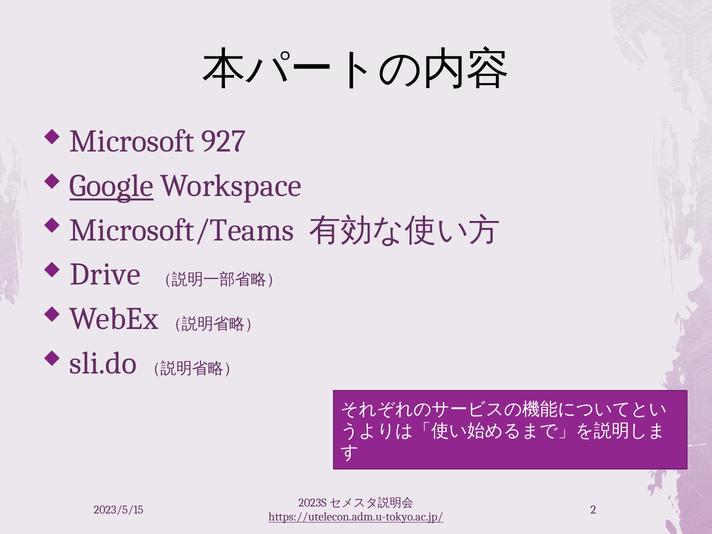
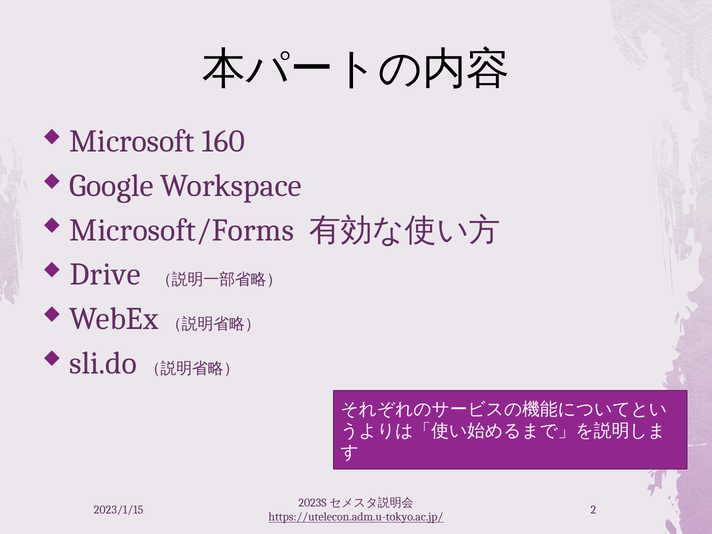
927: 927 -> 160 (224, 142)
Google underline: present -> none (111, 186)
Microsoft/Teams: Microsoft/Teams -> Microsoft/Forms (182, 230)
2023/5/15: 2023/5/15 -> 2023/1/15 (119, 510)
